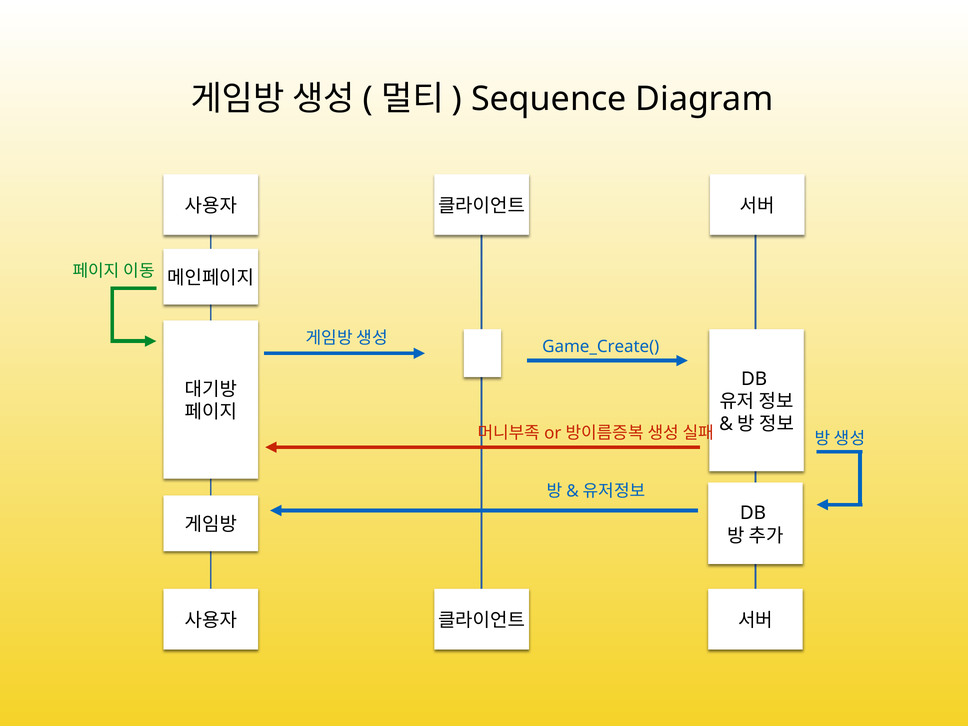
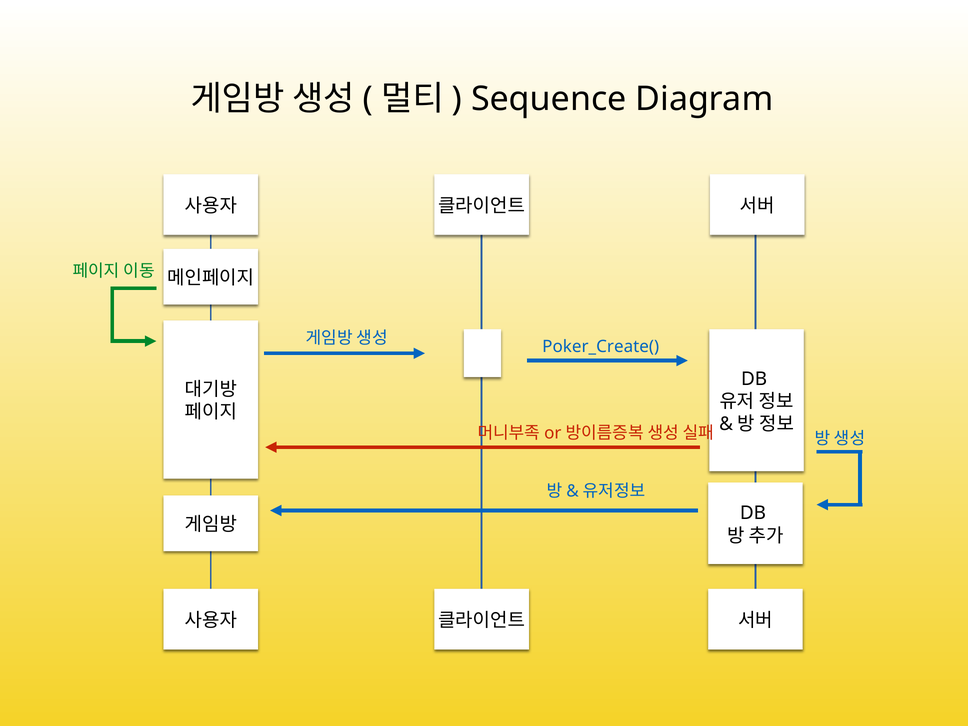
Game_Create(: Game_Create( -> Poker_Create( (601, 346)
